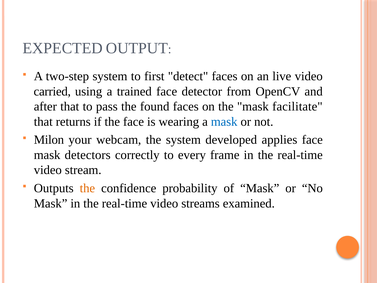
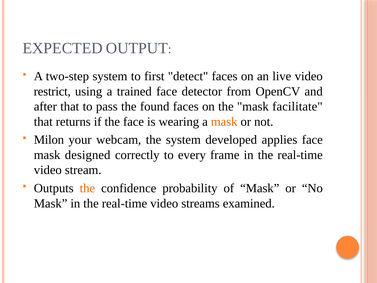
carried: carried -> restrict (52, 91)
mask colour: blue -> orange (224, 121)
detectors: detectors -> designed (88, 155)
